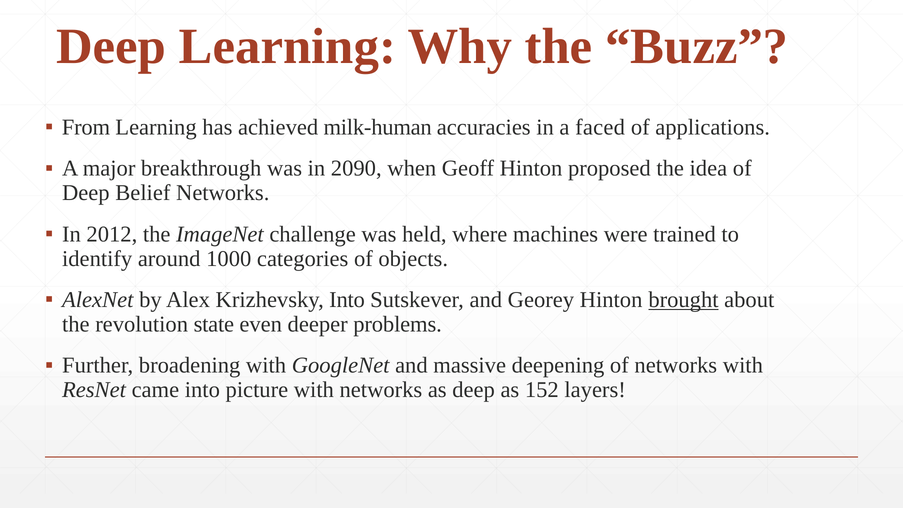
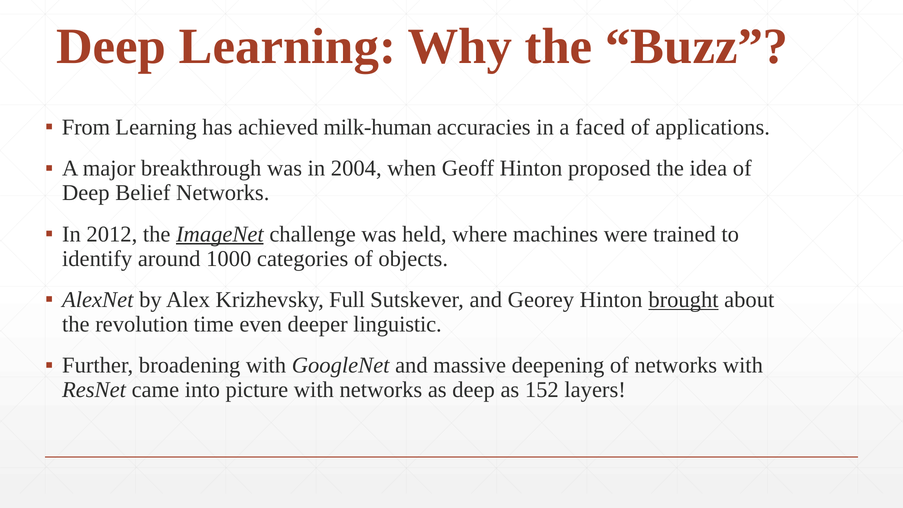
2090: 2090 -> 2004 (356, 168)
ImageNet underline: none -> present (220, 234)
Krizhevsky Into: Into -> Full (347, 300)
state: state -> time (214, 324)
problems: problems -> linguistic (398, 324)
